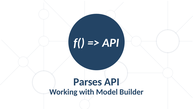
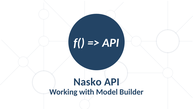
Parses: Parses -> Nasko (88, 82)
